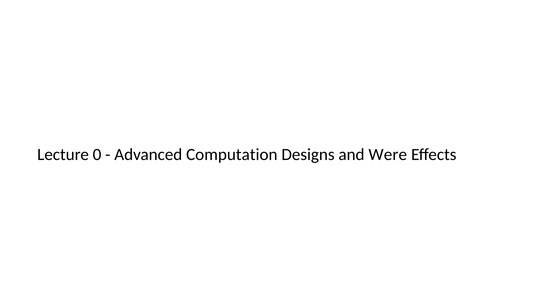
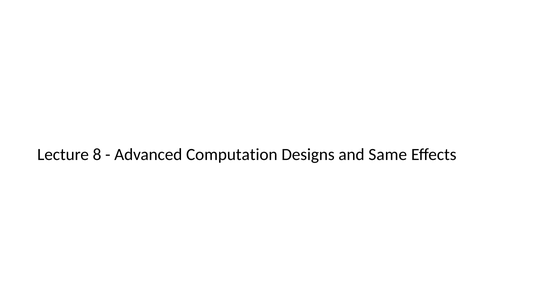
0: 0 -> 8 (97, 155)
Were: Were -> Same (388, 155)
